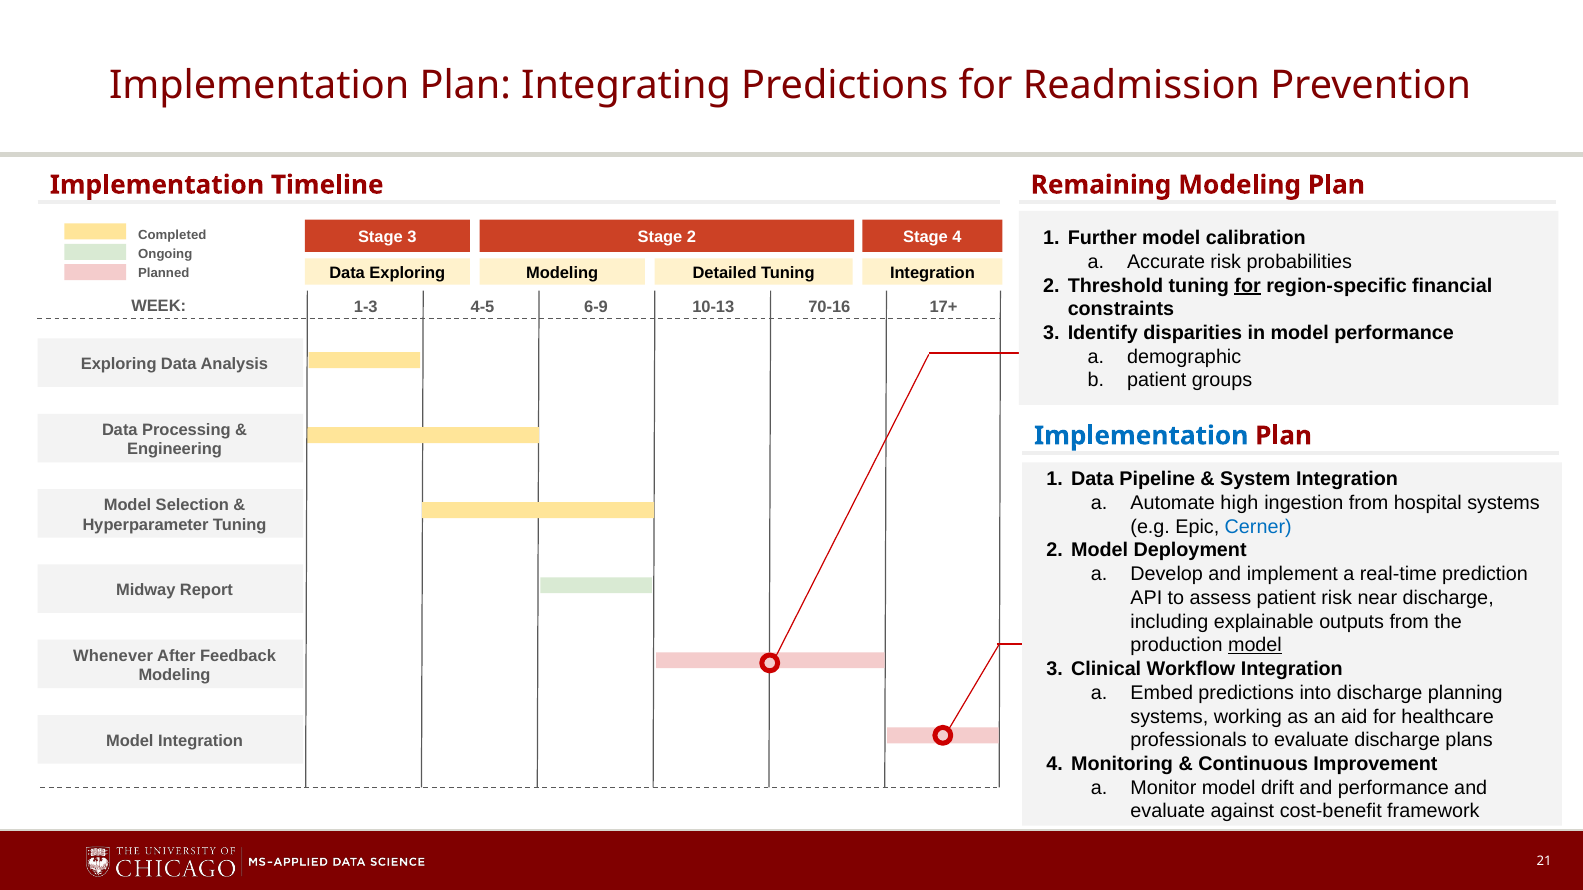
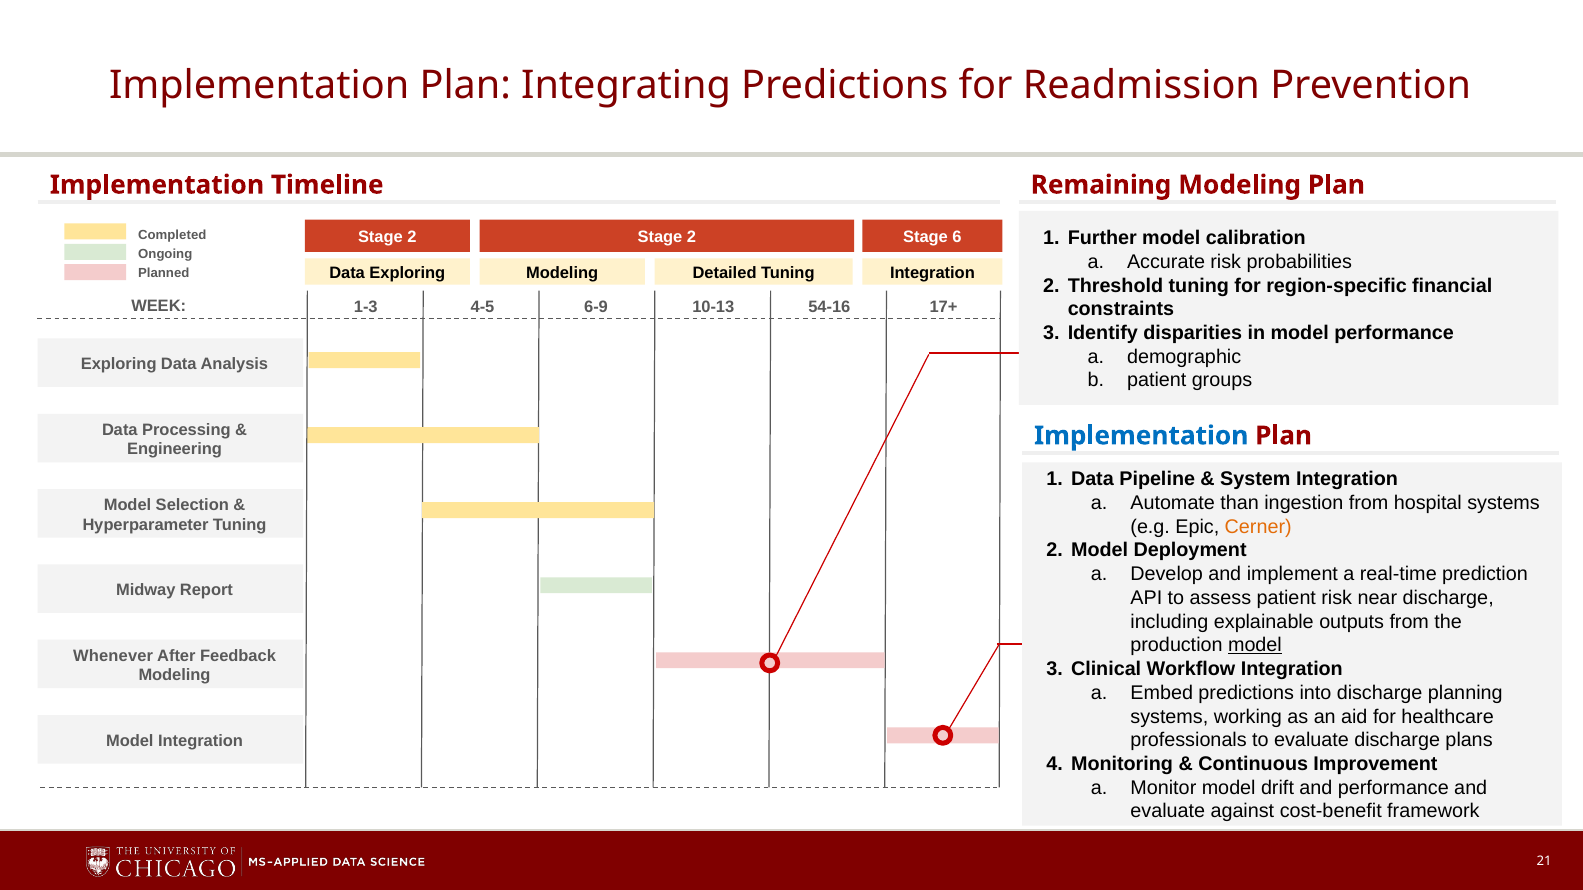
3: 3 -> 2 (412, 237)
Stage 4: 4 -> 6 (957, 237)
for underline: present -> none (1248, 286)
70-16: 70-16 -> 54-16 (829, 307)
high: high -> than (1240, 503)
Cerner colour: blue -> orange (1258, 527)
